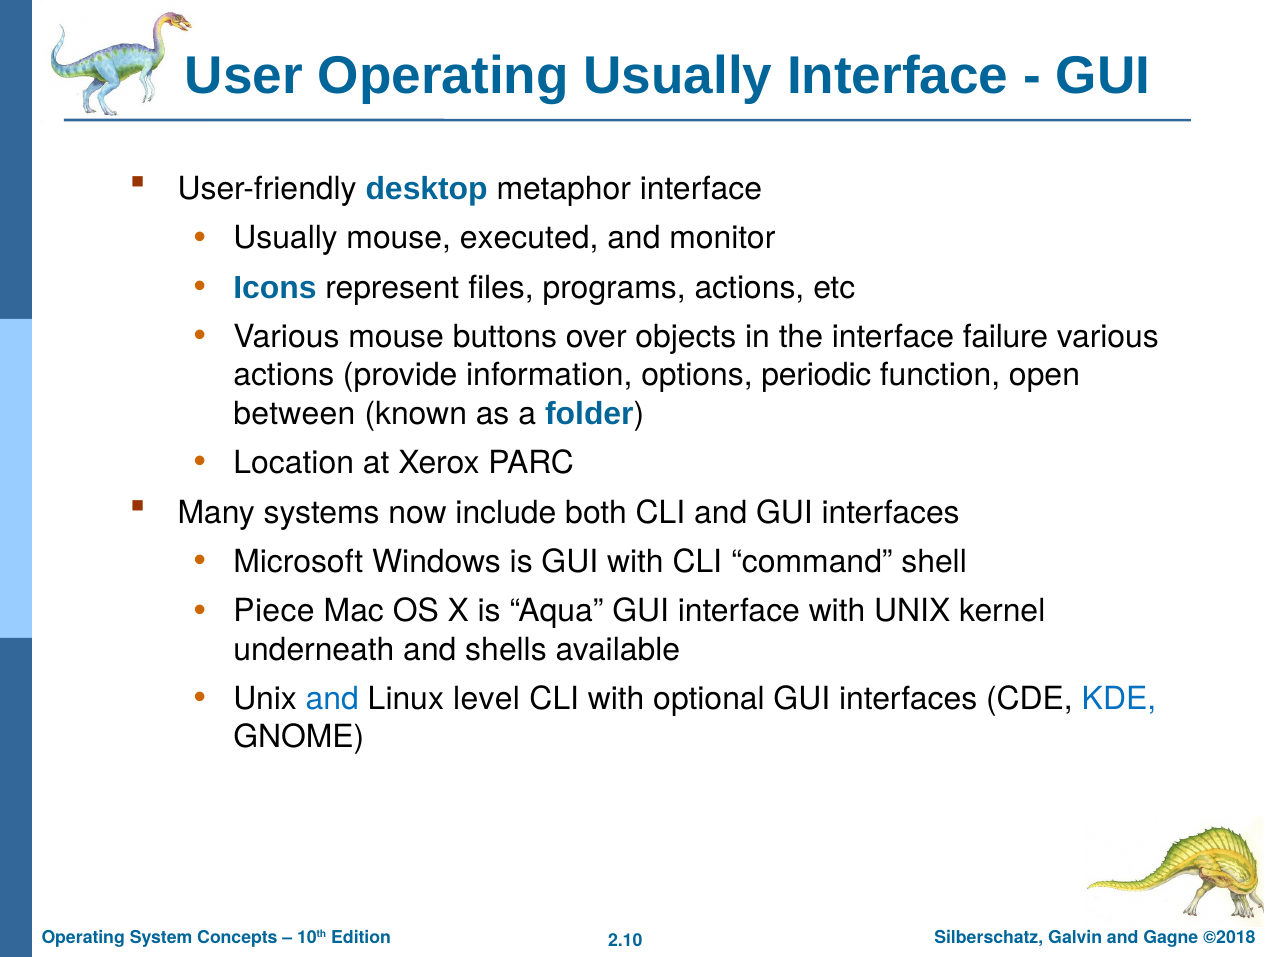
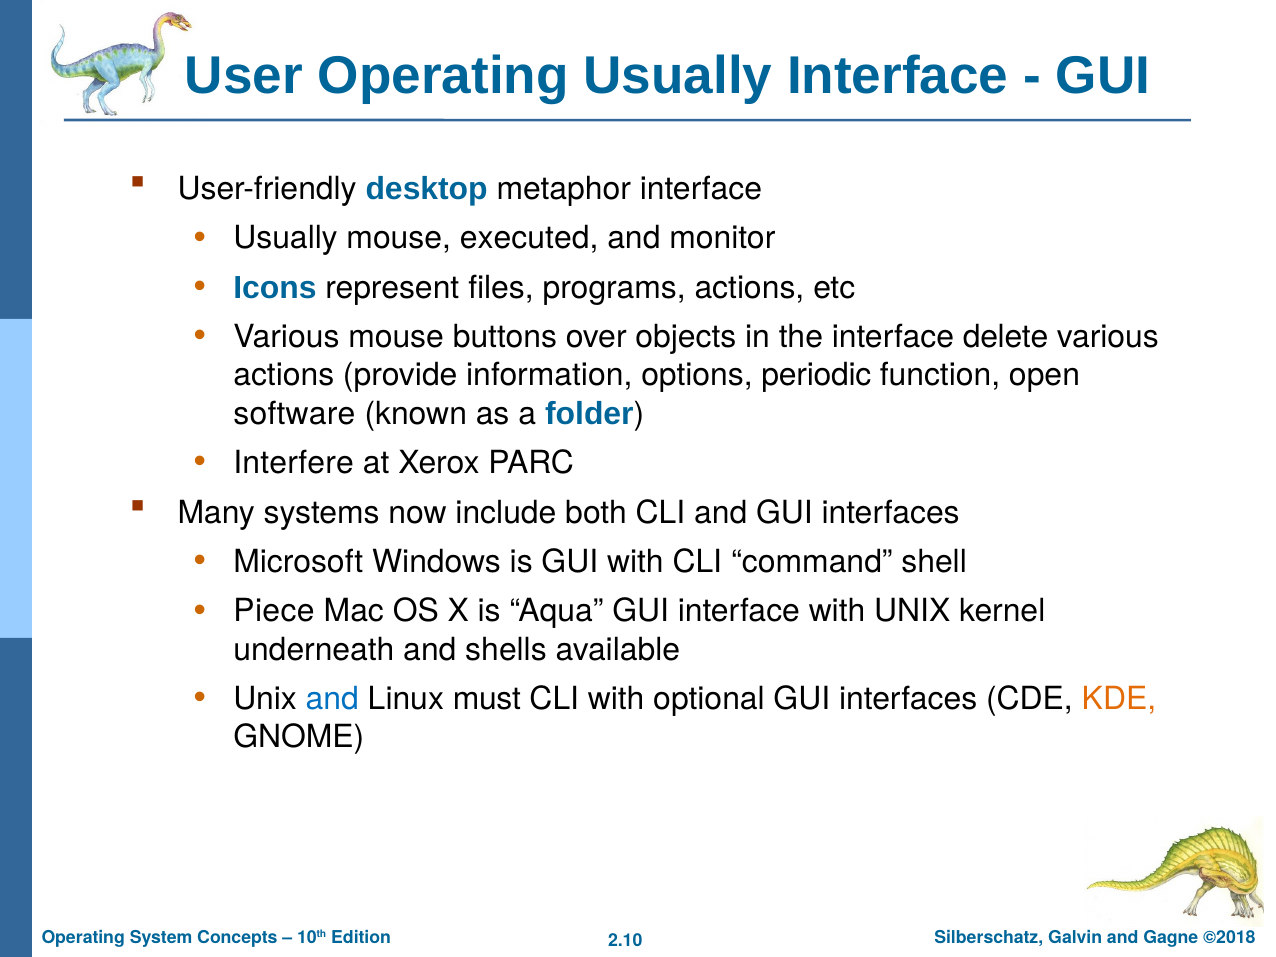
failure: failure -> delete (1006, 337)
between: between -> software (294, 414)
Location: Location -> Interfere (294, 463)
level: level -> must (487, 699)
KDE colour: blue -> orange (1119, 699)
